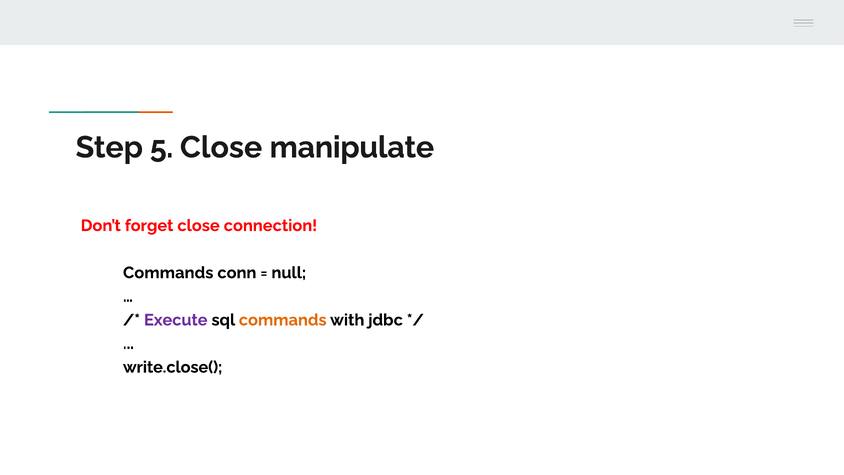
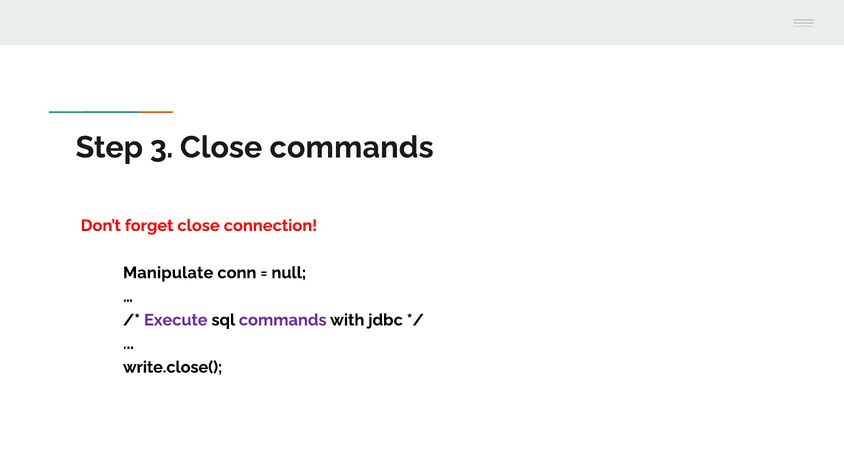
5: 5 -> 3 (162, 147)
Close manipulate: manipulate -> commands (352, 147)
Commands: Commands -> Manipulate (168, 273)
commands colour: orange -> purple (283, 320)
